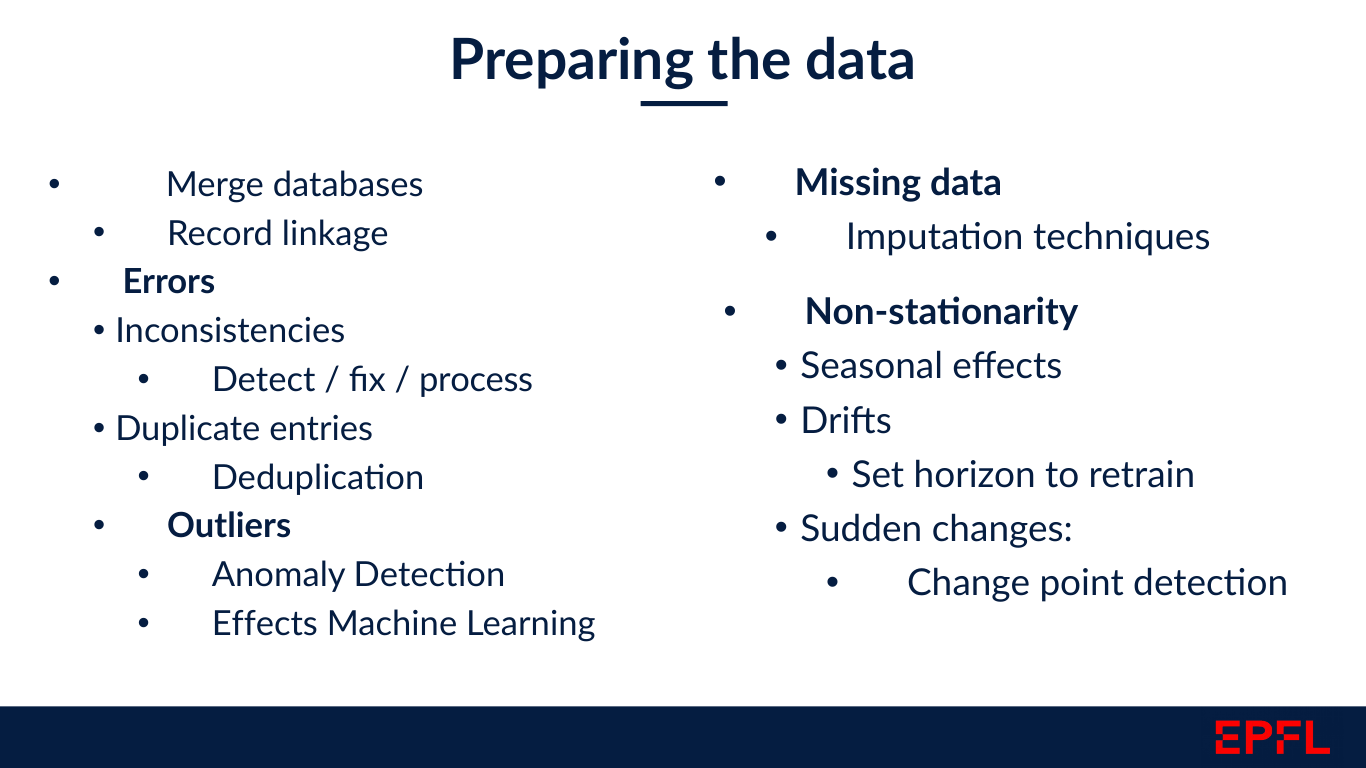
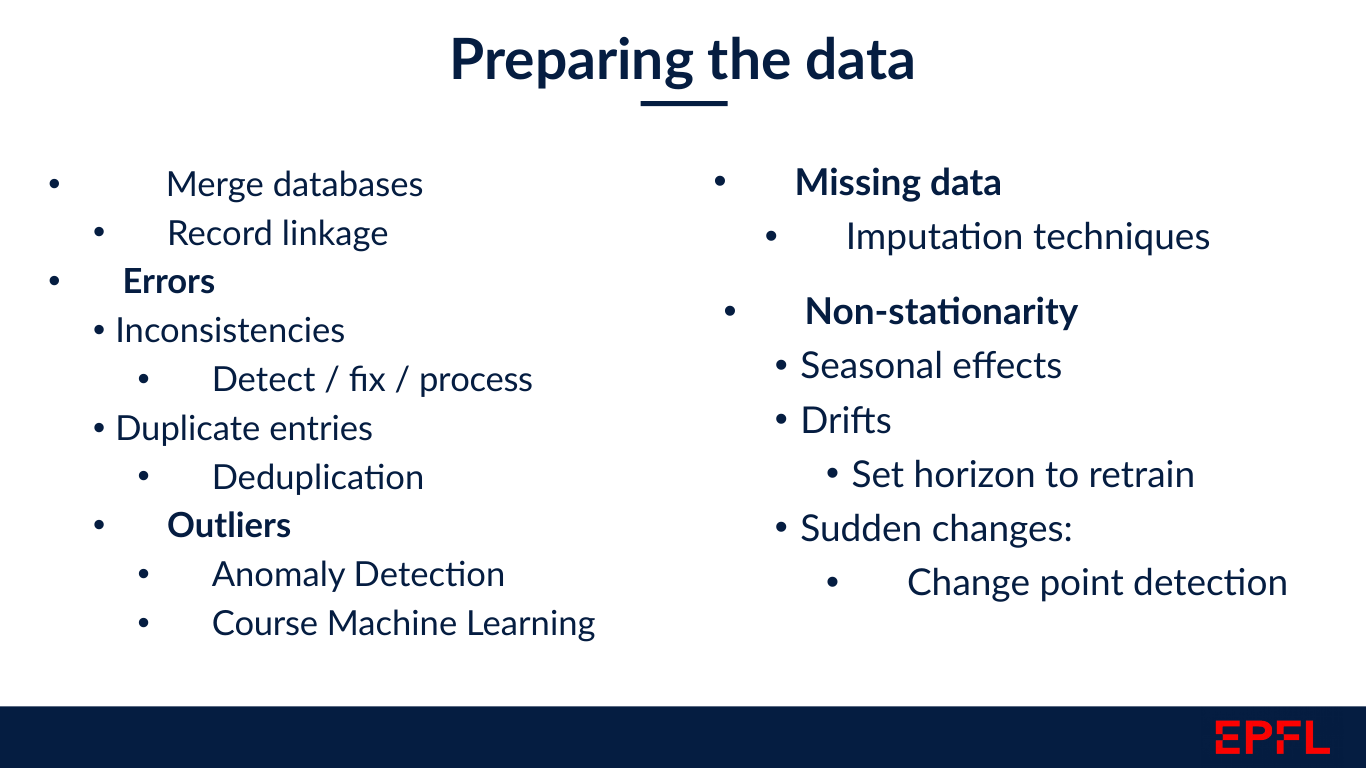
Effects: Effects -> Course (265, 624)
